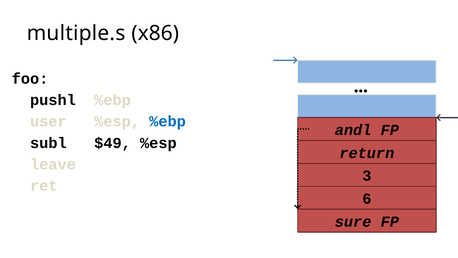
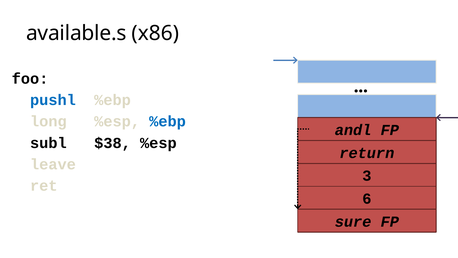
multiple.s: multiple.s -> available.s (76, 33)
pushl colour: black -> blue (53, 100)
user: user -> long (48, 121)
$49: $49 -> $38 (113, 143)
